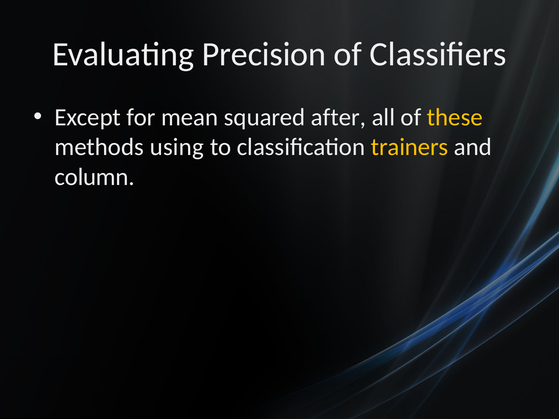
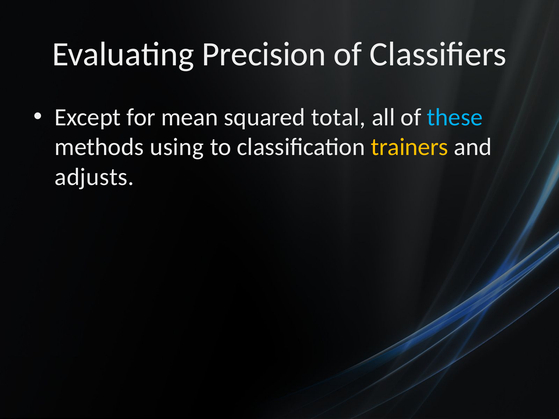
after: after -> total (338, 117)
these colour: yellow -> light blue (455, 117)
column: column -> adjusts (94, 177)
